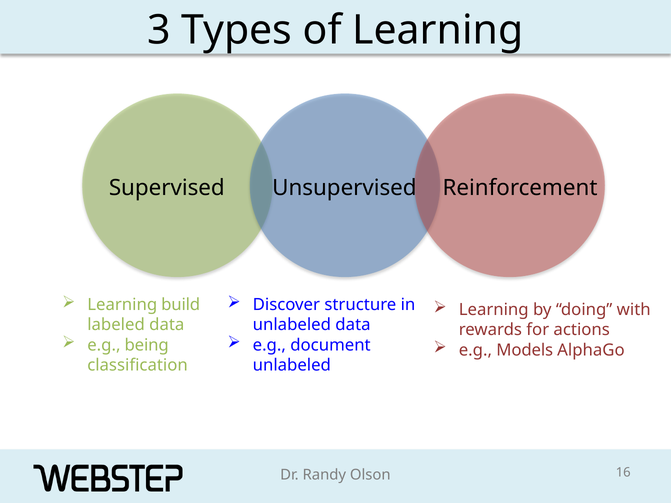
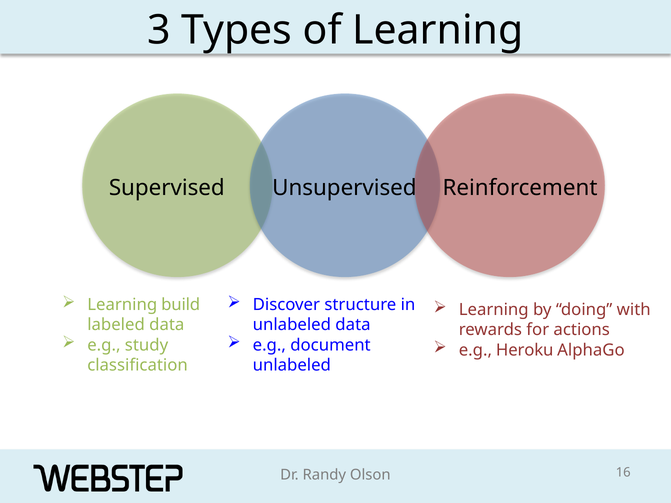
being: being -> study (147, 345)
Models: Models -> Heroku (525, 350)
